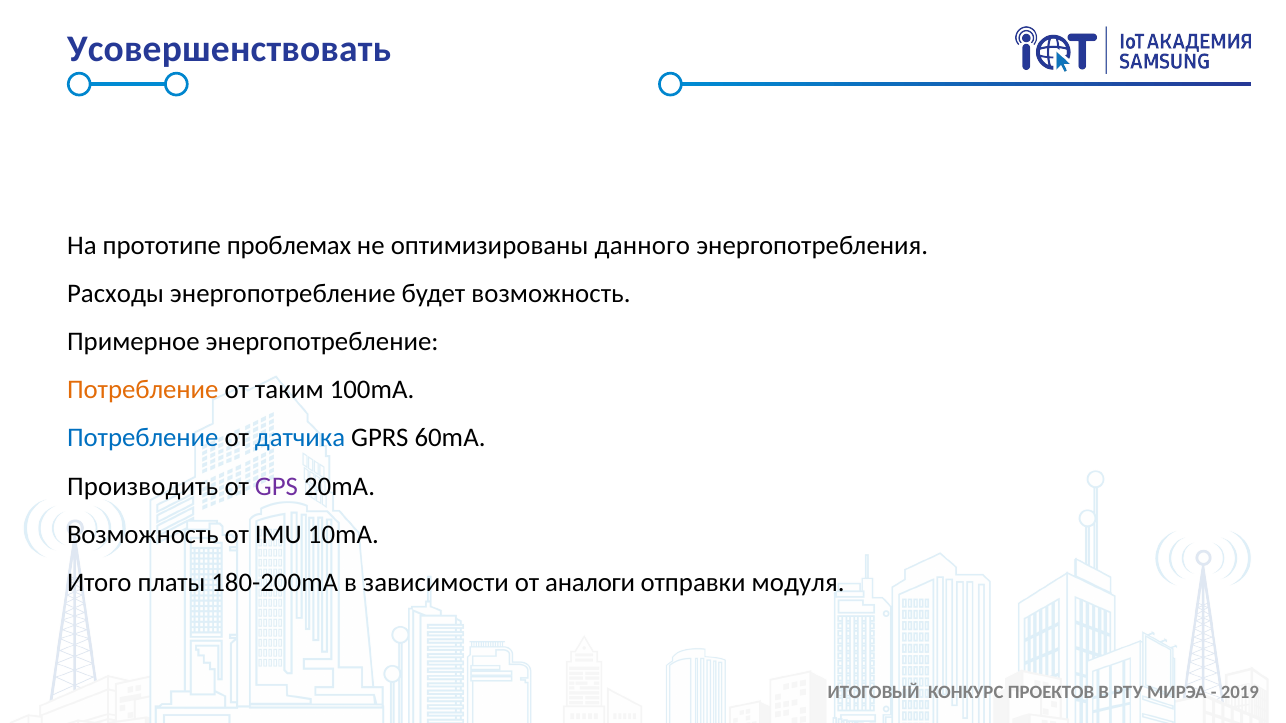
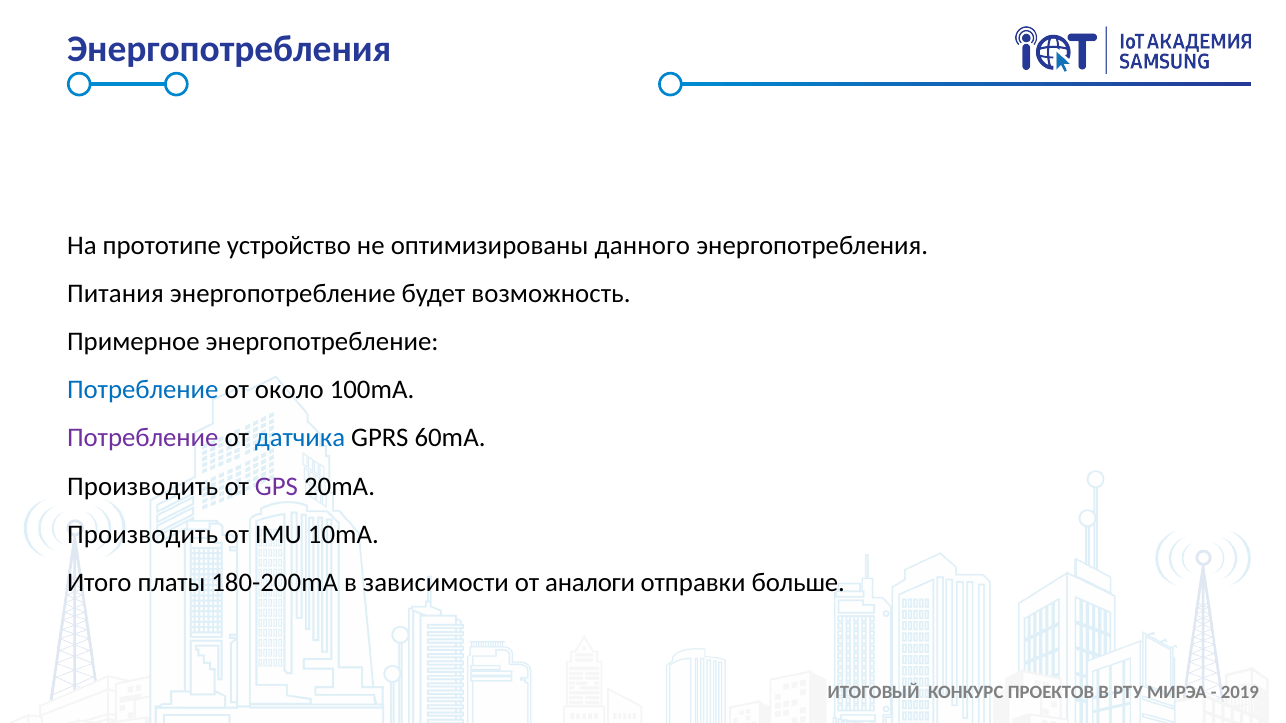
Усовершенствовать: Усовершенствовать -> Энергопотребления (229, 50)
проблемах: проблемах -> устройство (289, 245)
Расходы: Расходы -> Питания (115, 294)
Потребление colour: orange -> blue (143, 390)
таким: таким -> около (289, 390)
Потребление colour: blue -> purple (143, 438)
Возможность: Возможность -> Производить (143, 535)
модуля: модуля -> больше (798, 583)
